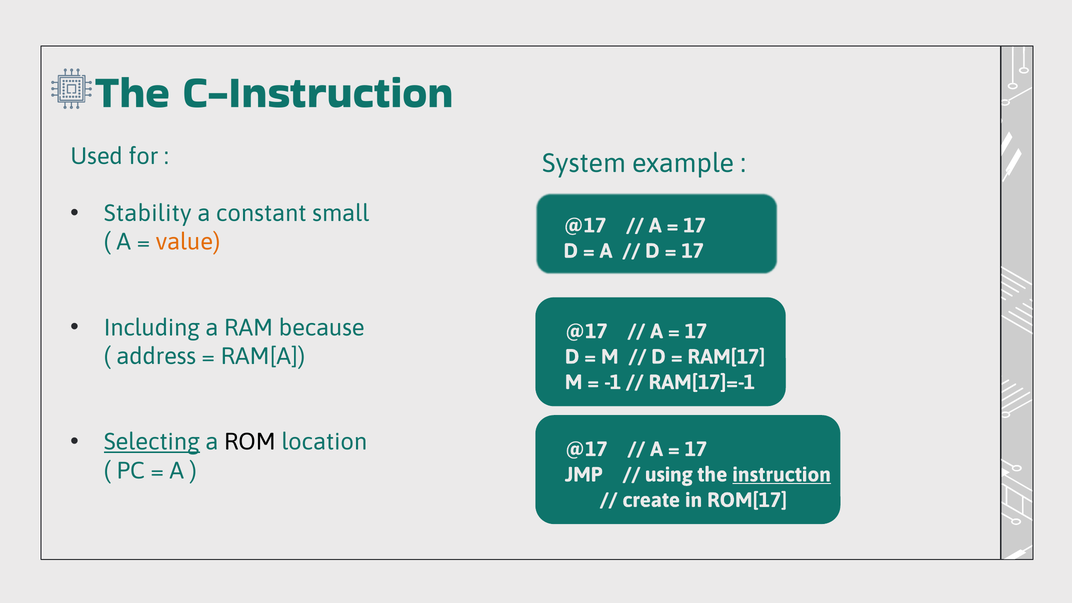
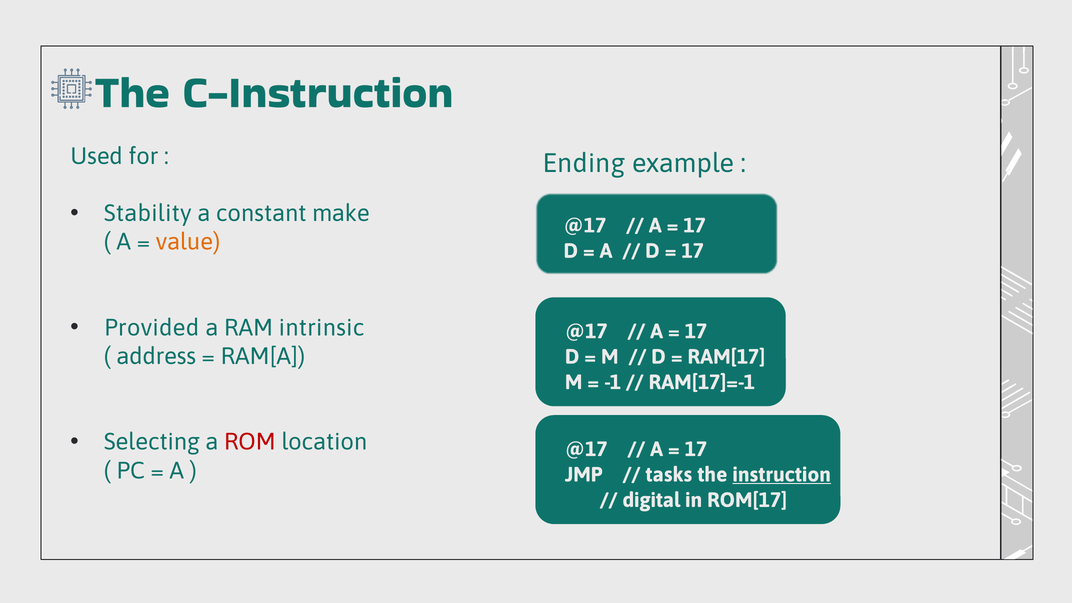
System: System -> Ending (584, 163)
small: small -> make (341, 214)
Including: Including -> Provided (152, 328)
because: because -> intrinsic (322, 328)
Selecting underline: present -> none (152, 442)
ROM colour: black -> red (250, 442)
using: using -> tasks (669, 475)
create: create -> digital (651, 500)
